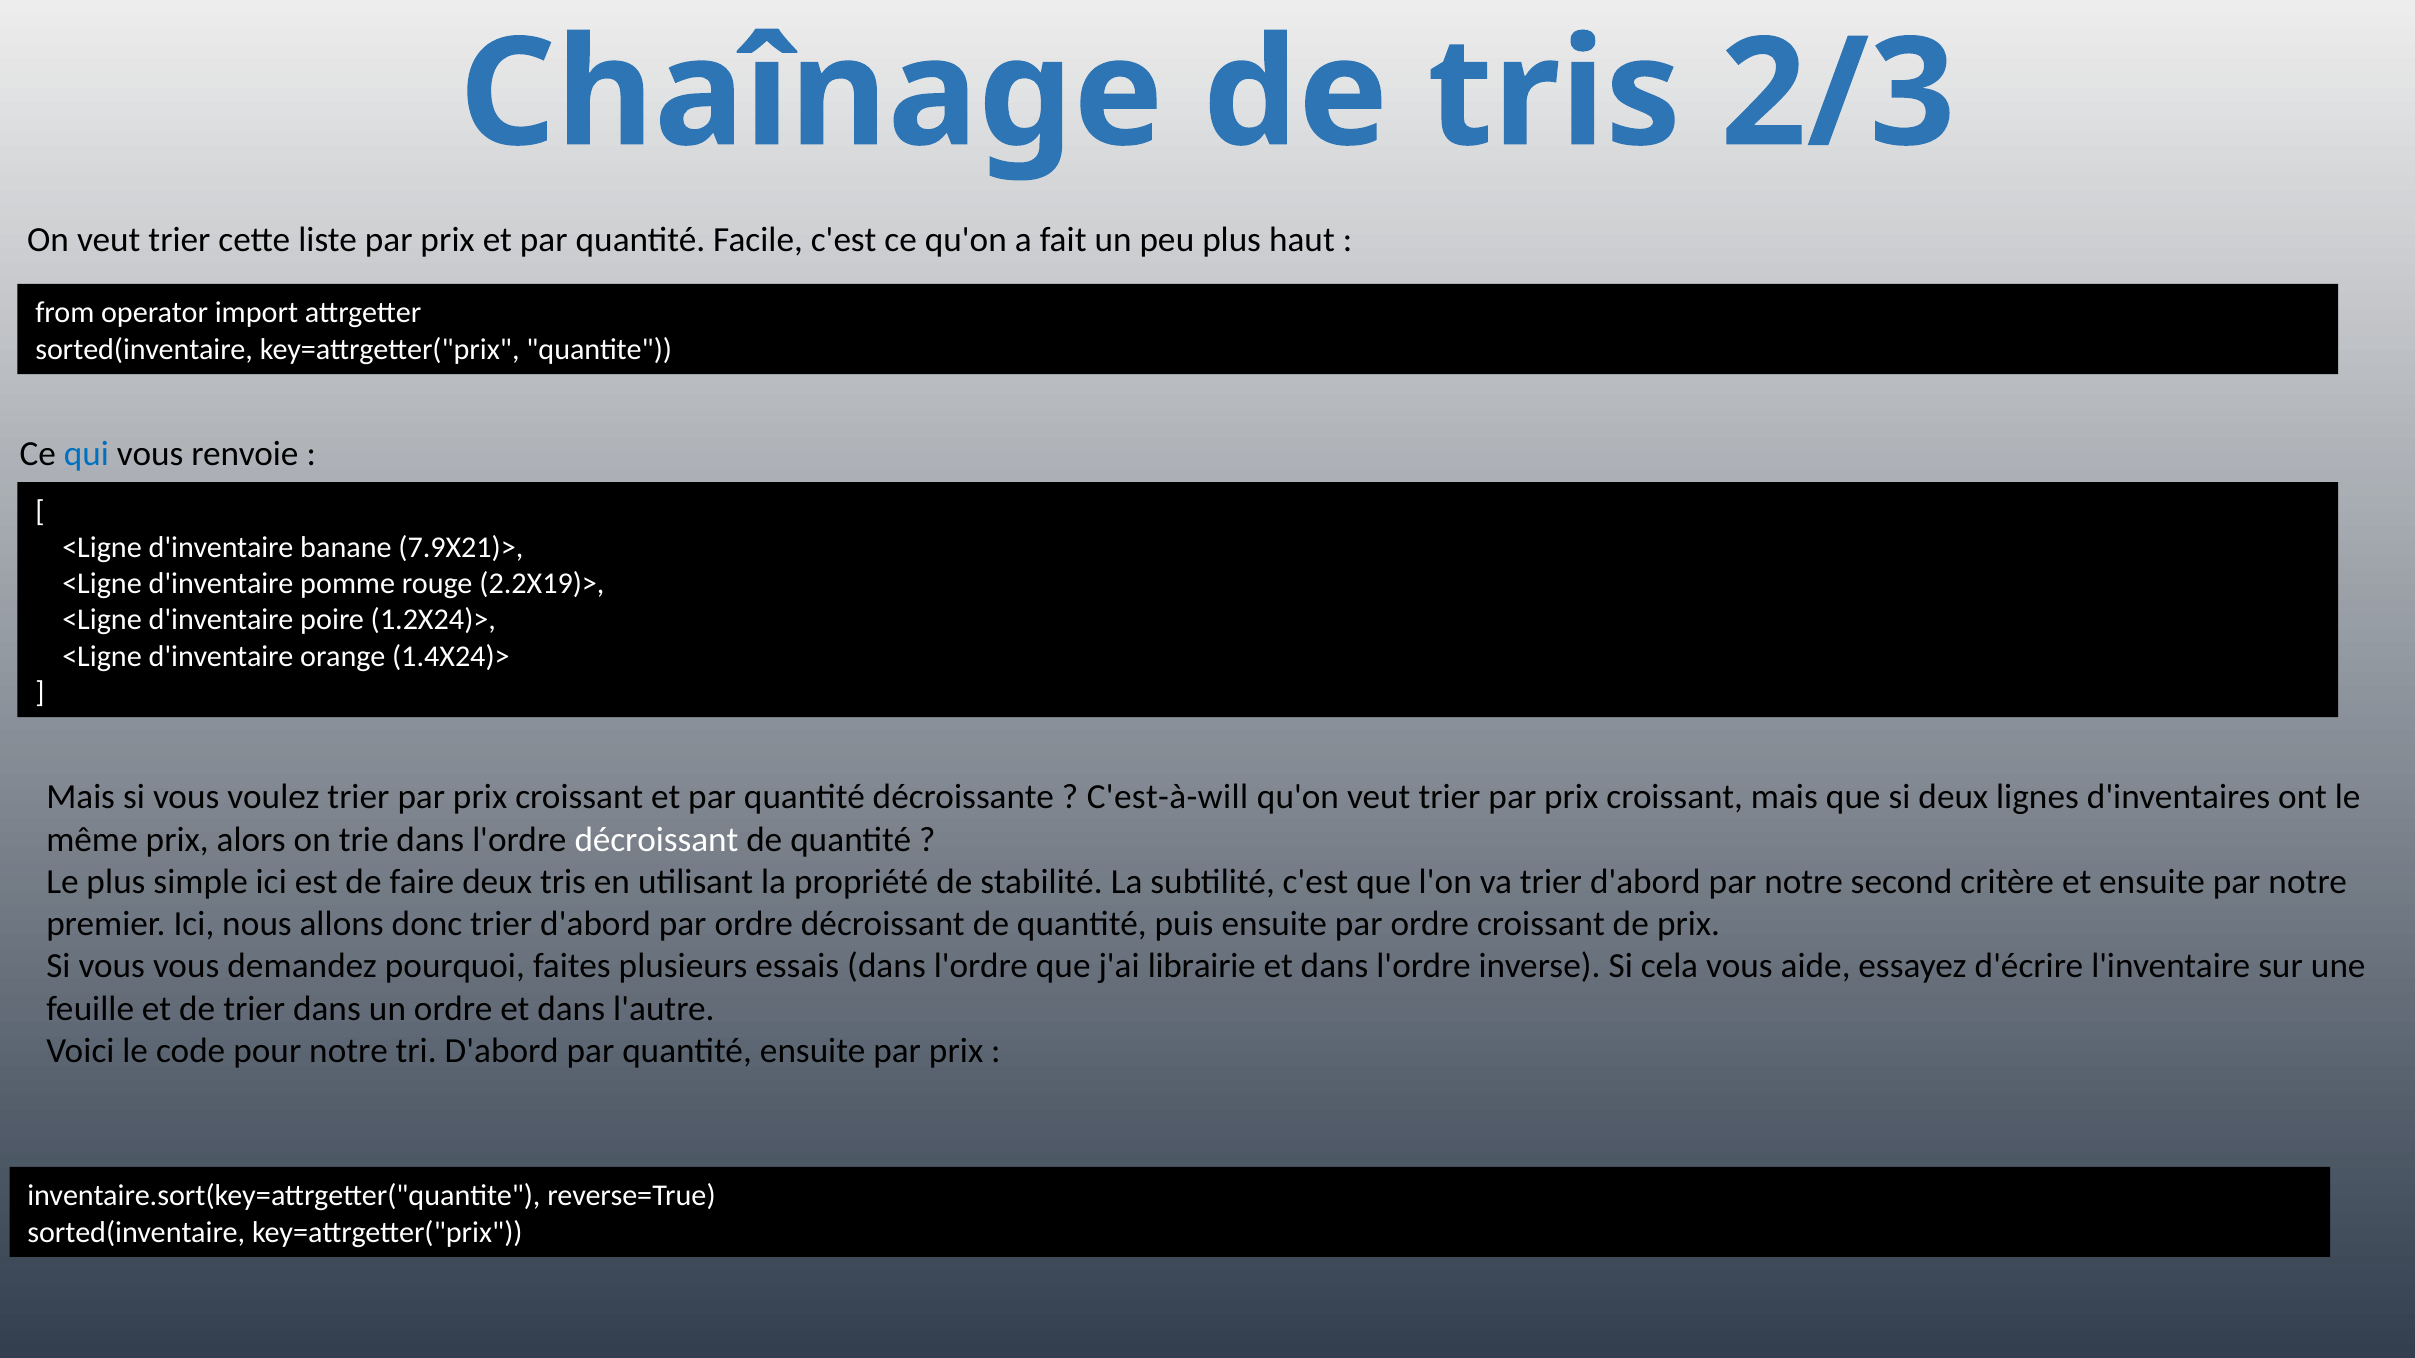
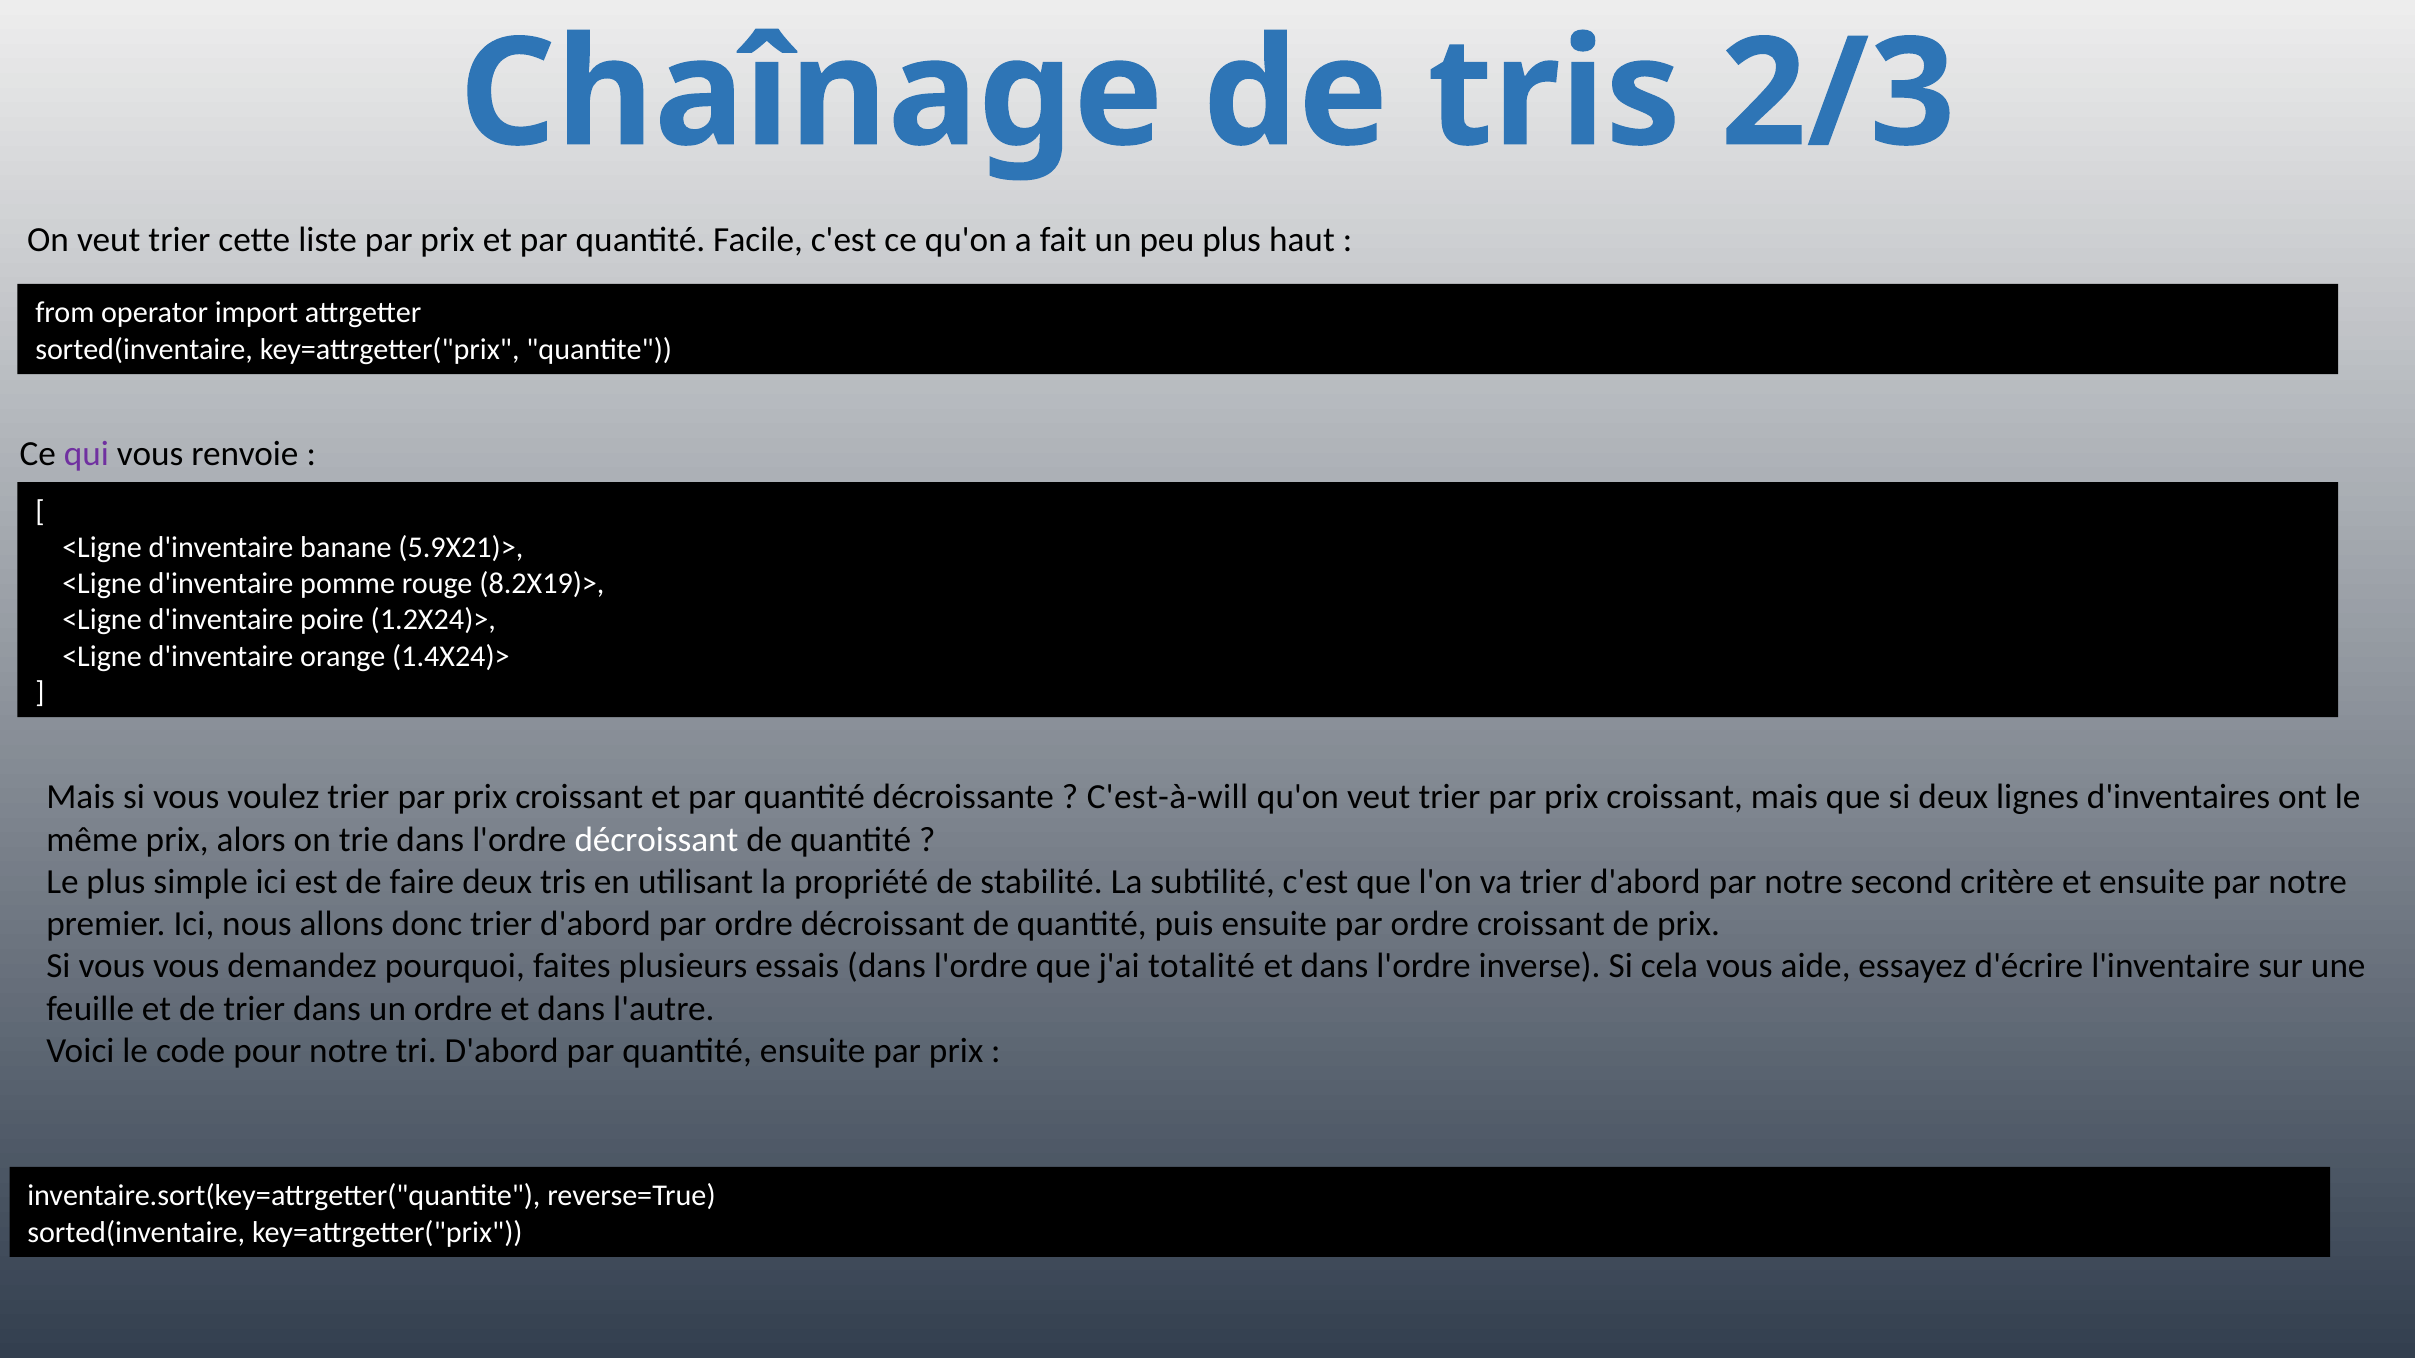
qui colour: blue -> purple (86, 454)
7.9X21)>: 7.9X21)> -> 5.9X21)> (461, 548)
2.2X19)>: 2.2X19)> -> 8.2X19)> (542, 584)
librairie: librairie -> totalité (1201, 967)
